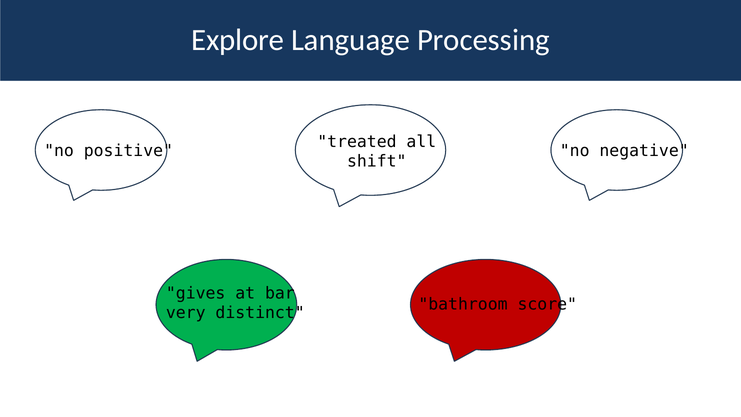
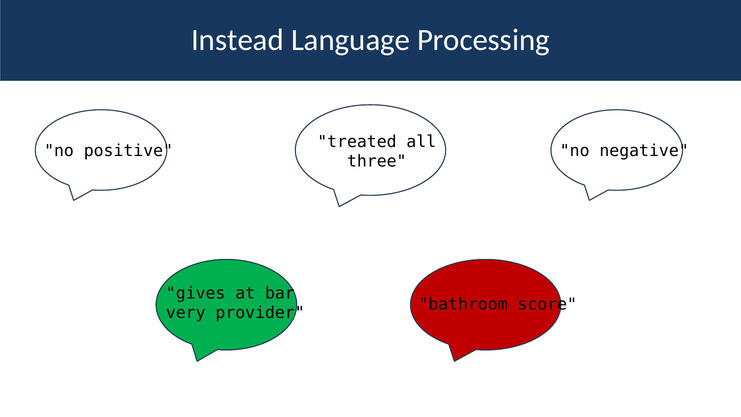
Explore: Explore -> Instead (238, 40)
shift: shift -> three (377, 161)
distinct: distinct -> provider (260, 313)
